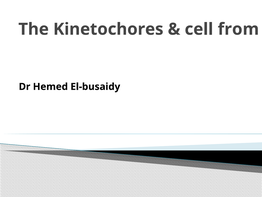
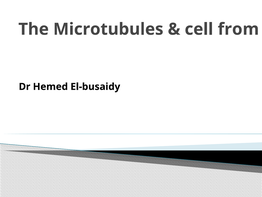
Kinetochores: Kinetochores -> Microtubules (108, 29)
